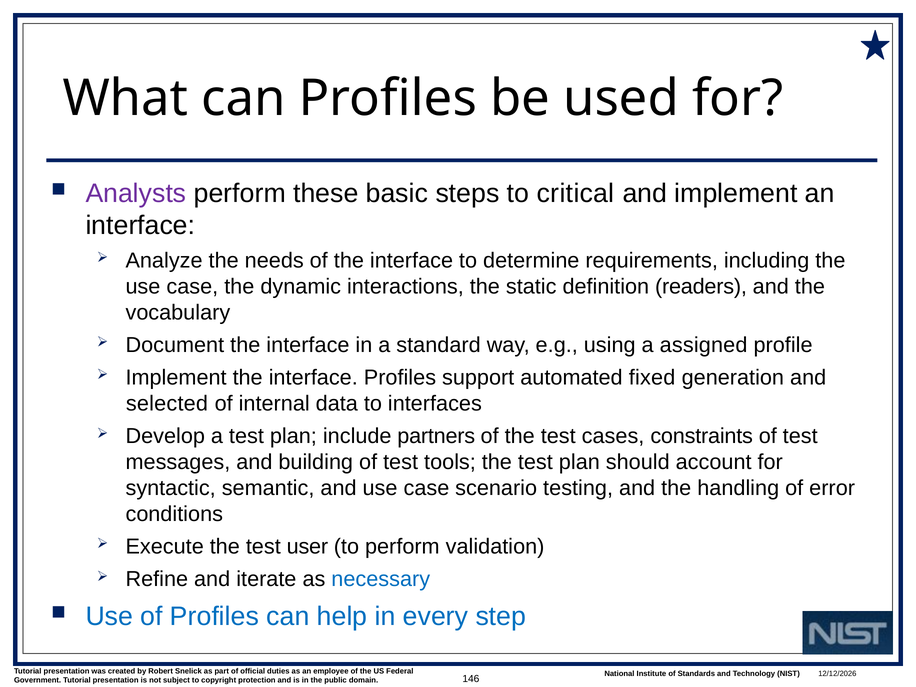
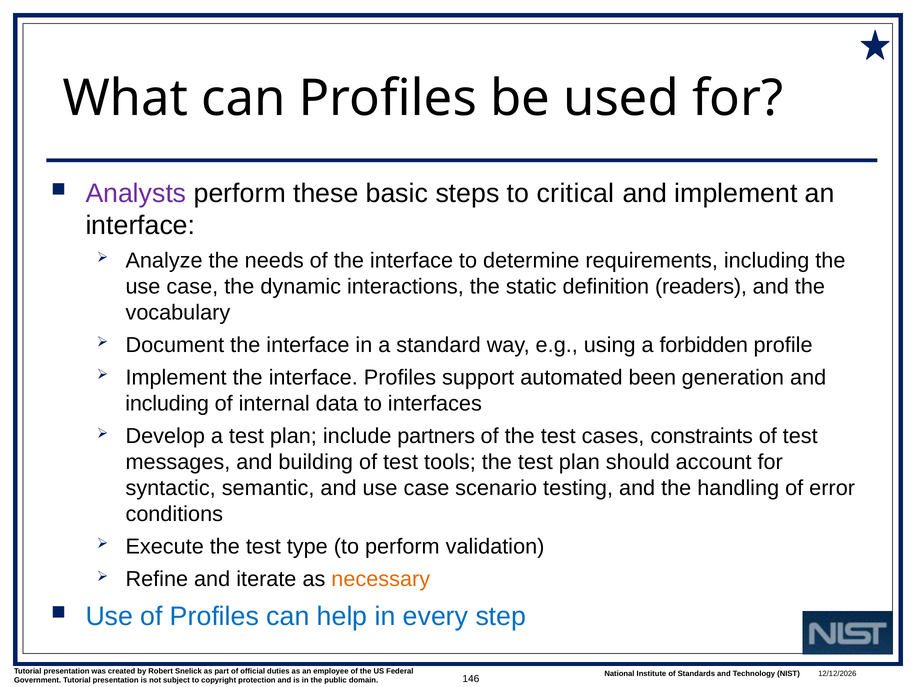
assigned: assigned -> forbidden (704, 345)
fixed: fixed -> been (652, 378)
selected: selected -> including (167, 404)
user: user -> type (307, 547)
necessary colour: blue -> orange (381, 579)
